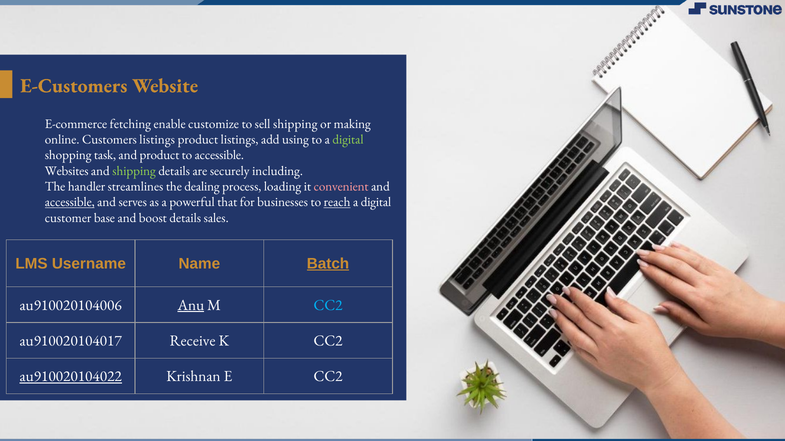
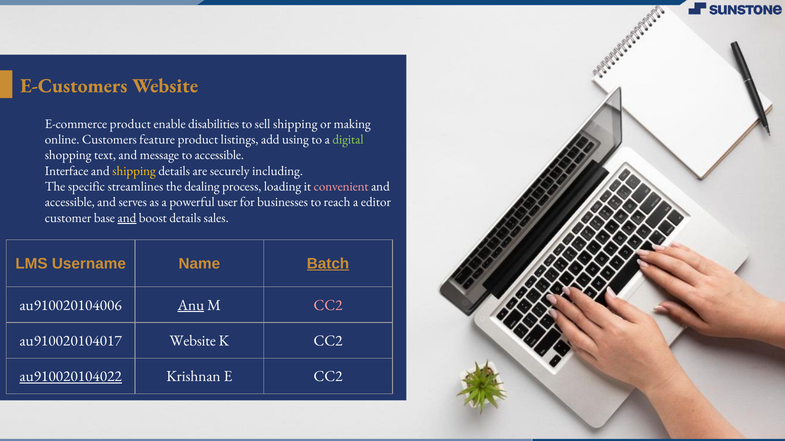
E-commerce fetching: fetching -> product (130, 124)
customize: customize -> disabilities (214, 124)
Customers listings: listings -> feature (157, 140)
task: task -> text (105, 155)
and product: product -> message (159, 155)
Websites: Websites -> Interface (67, 171)
shipping colour: light green -> yellow (134, 171)
handler: handler -> specific (86, 187)
accessible underline: present -> none (70, 202)
that: that -> user (227, 202)
reach underline: present -> none (337, 202)
digital: digital -> editor (376, 202)
and underline: none -> present (127, 218)
CC2 colour: light blue -> pink (328, 305)
au910020104017 Receive: Receive -> Website (193, 341)
